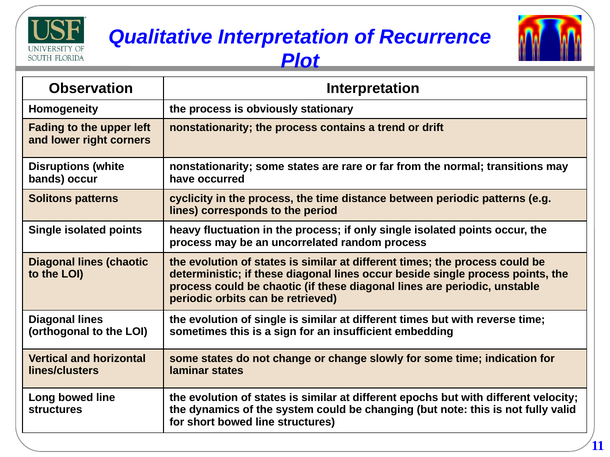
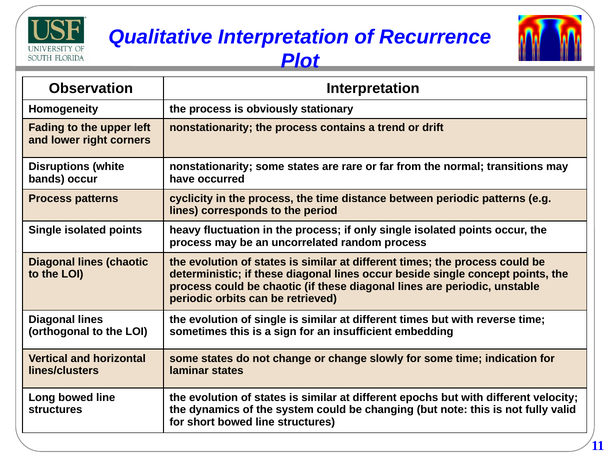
Solitons: Solitons -> Process (50, 199)
single process: process -> concept (489, 275)
